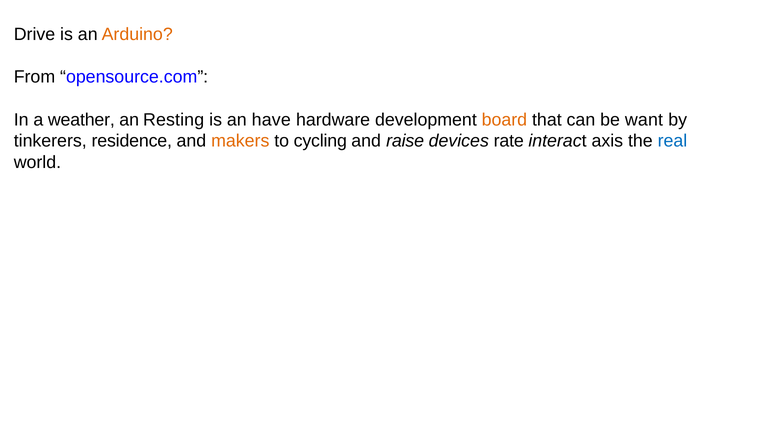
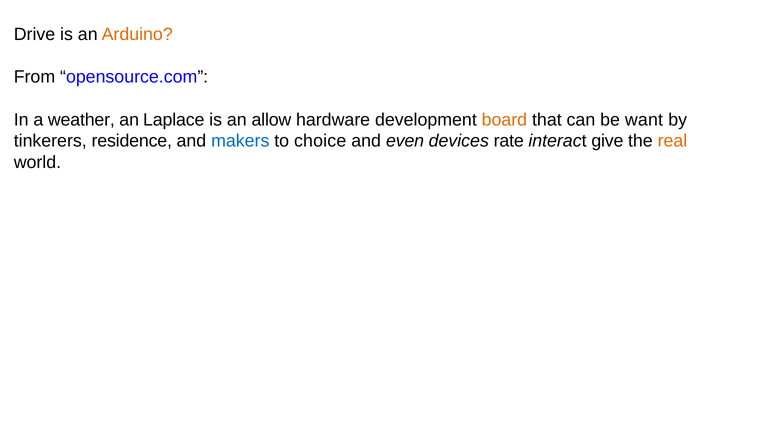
Resting: Resting -> Laplace (174, 120)
have: have -> allow (271, 120)
makers colour: orange -> blue (240, 141)
cycling: cycling -> choice (320, 141)
raise: raise -> even (405, 141)
axis: axis -> give (607, 141)
real colour: blue -> orange (672, 141)
